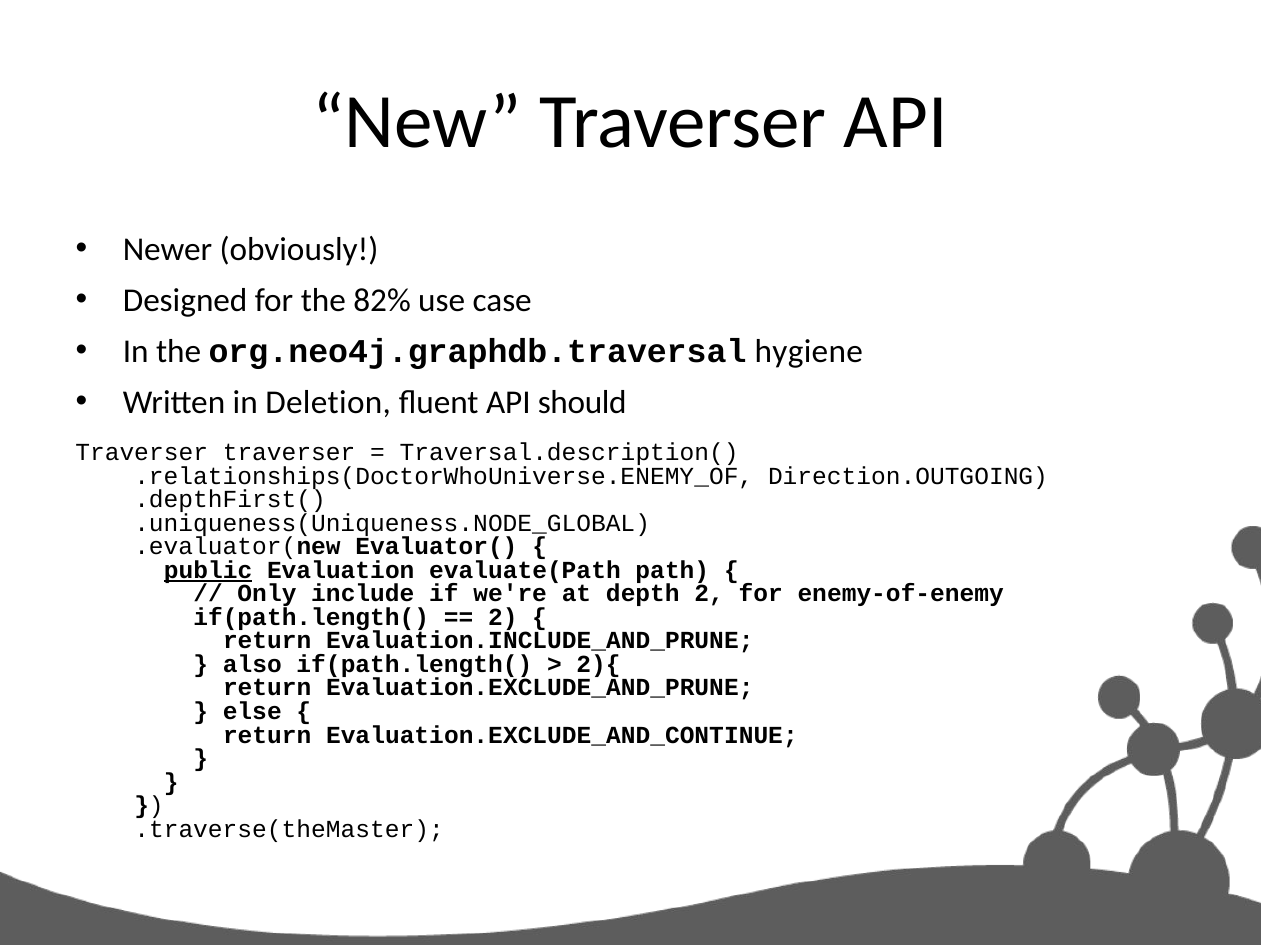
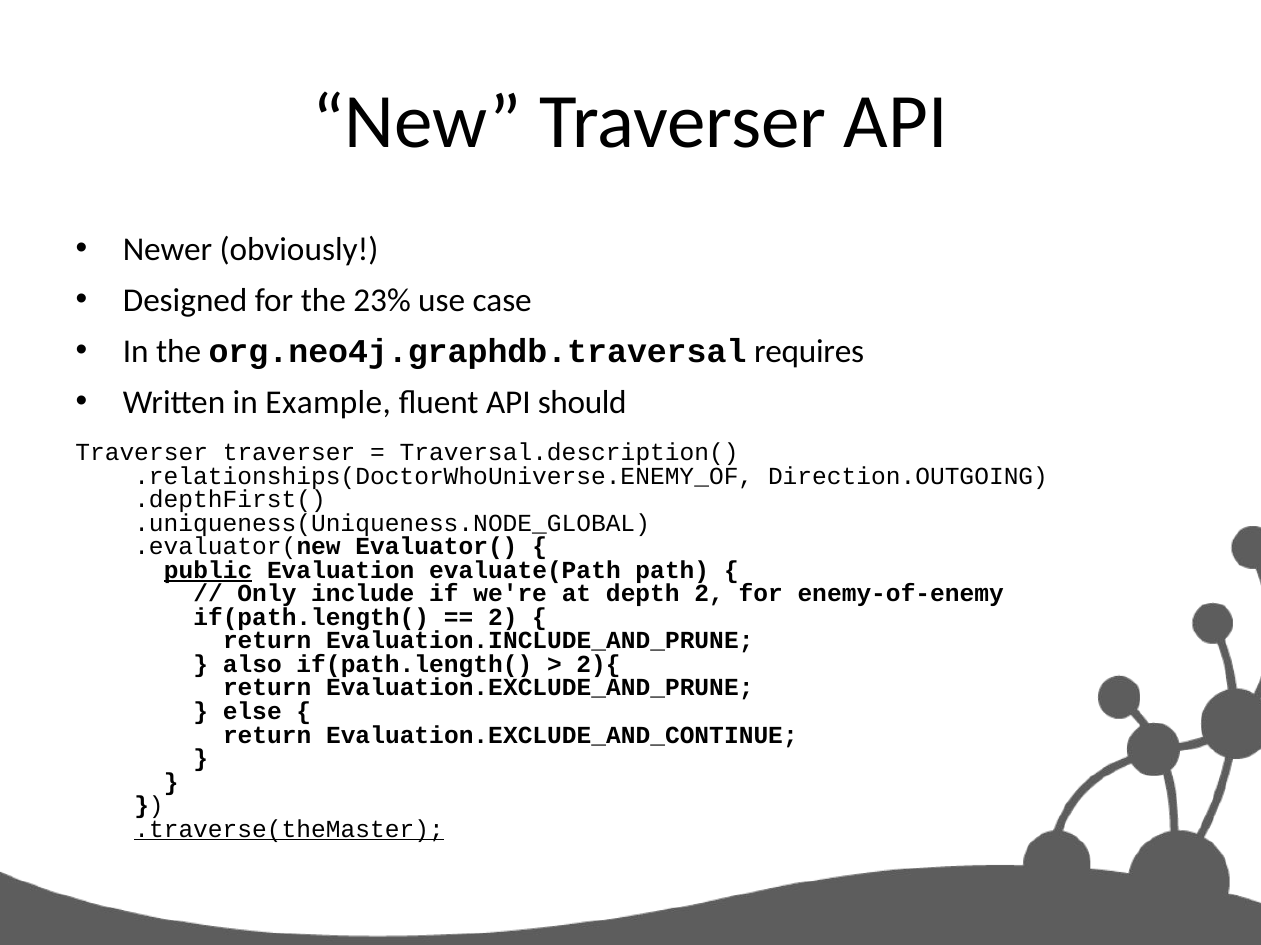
82%: 82% -> 23% (382, 300)
hygiene: hygiene -> requires (809, 352)
Deletion: Deletion -> Example (328, 403)
.traverse(theMaster underline: none -> present (289, 830)
